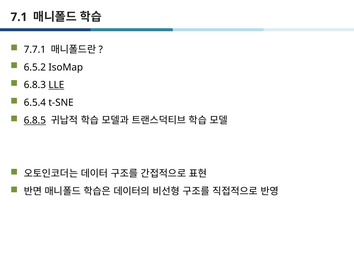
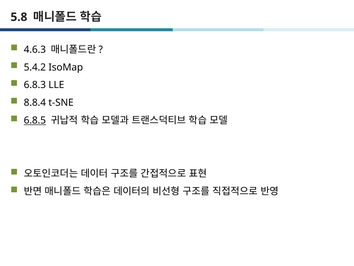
7.1: 7.1 -> 5.8 (19, 17)
7.7.1: 7.7.1 -> 4.6.3 (35, 49)
6.5.2: 6.5.2 -> 5.4.2 (35, 67)
LLE underline: present -> none (56, 85)
6.5.4: 6.5.4 -> 8.8.4 (35, 103)
